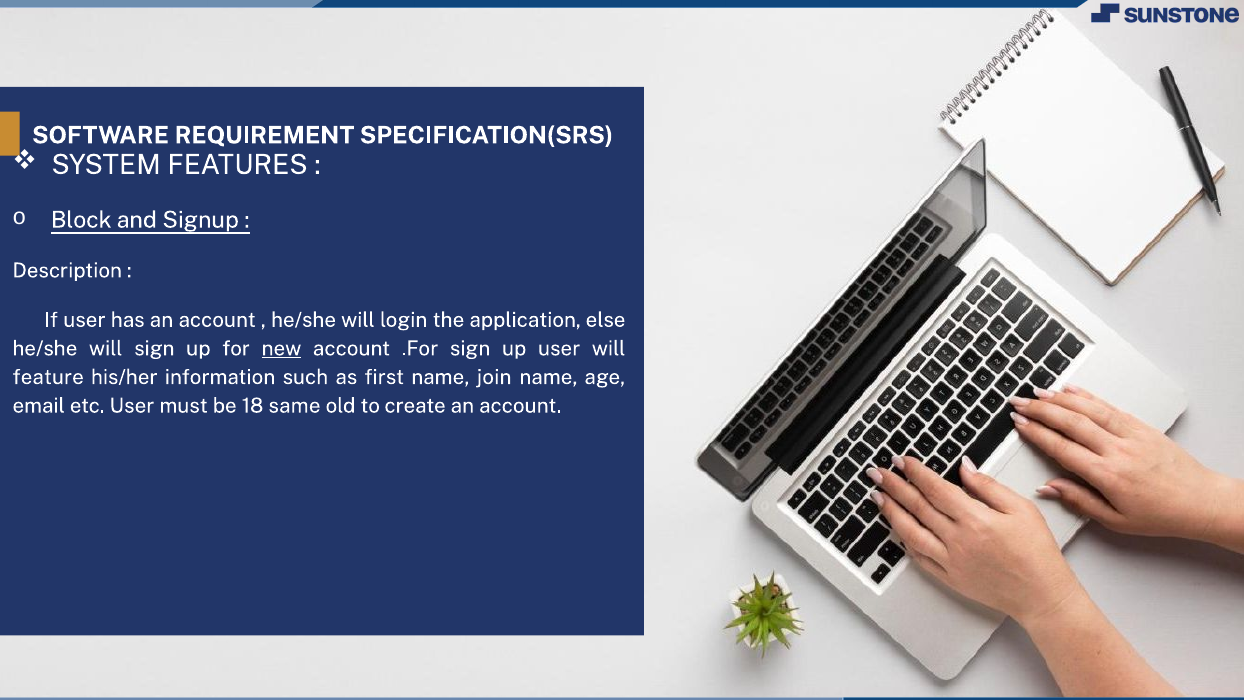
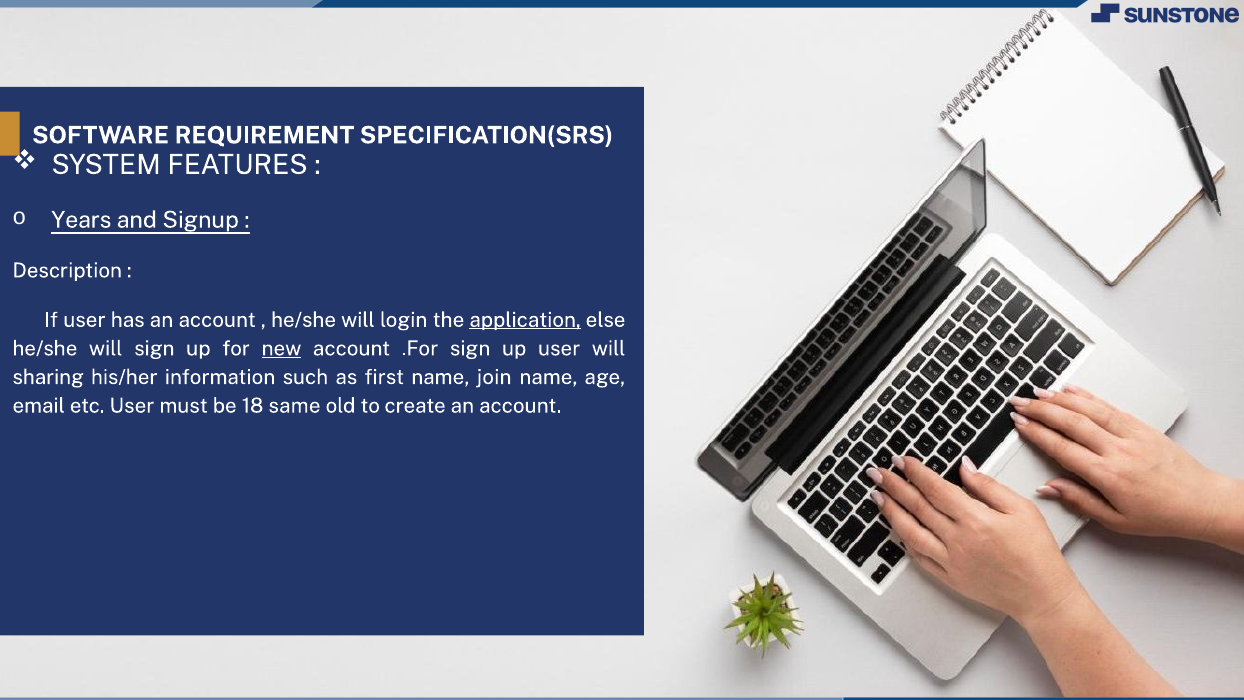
Block: Block -> Years (81, 220)
application underline: none -> present (525, 320)
feature: feature -> sharing (48, 377)
